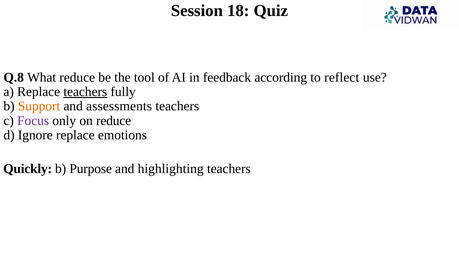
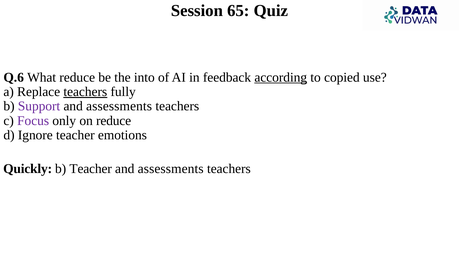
18: 18 -> 65 (238, 11)
Q.8: Q.8 -> Q.6 (14, 77)
tool: tool -> into (144, 77)
according underline: none -> present (281, 77)
reflect: reflect -> copied (342, 77)
Support colour: orange -> purple (39, 106)
Ignore replace: replace -> teacher (75, 135)
b Purpose: Purpose -> Teacher (91, 169)
highlighting: highlighting -> assessments (171, 169)
